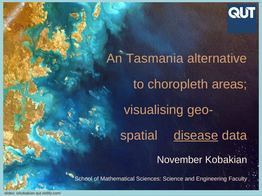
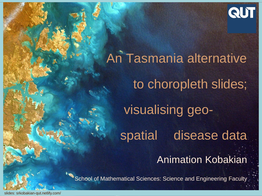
choropleth areas: areas -> slides (229, 85)
disease underline: present -> none (196, 136)
November: November -> Animation (180, 160)
